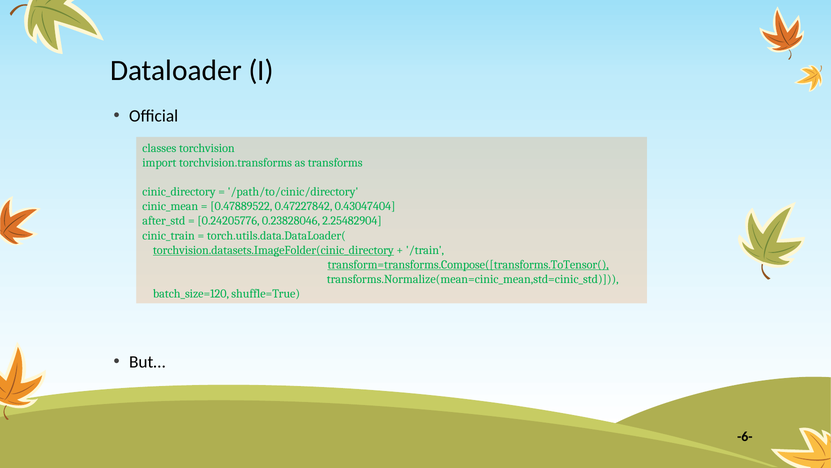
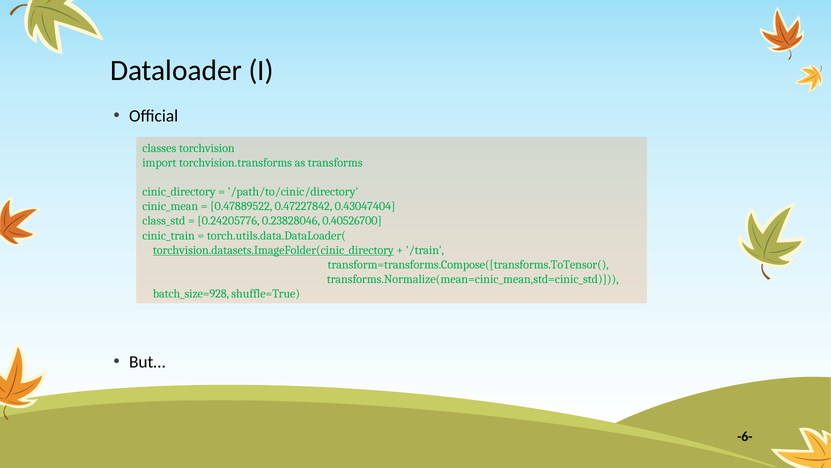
after_std: after_std -> class_std (164, 221)
2.25482904: 2.25482904 -> 0.40526700 (352, 221)
transform=transforms.Compose([transforms.ToTensor( underline: present -> none (468, 264)
batch_size=120: batch_size=120 -> batch_size=928 (191, 293)
